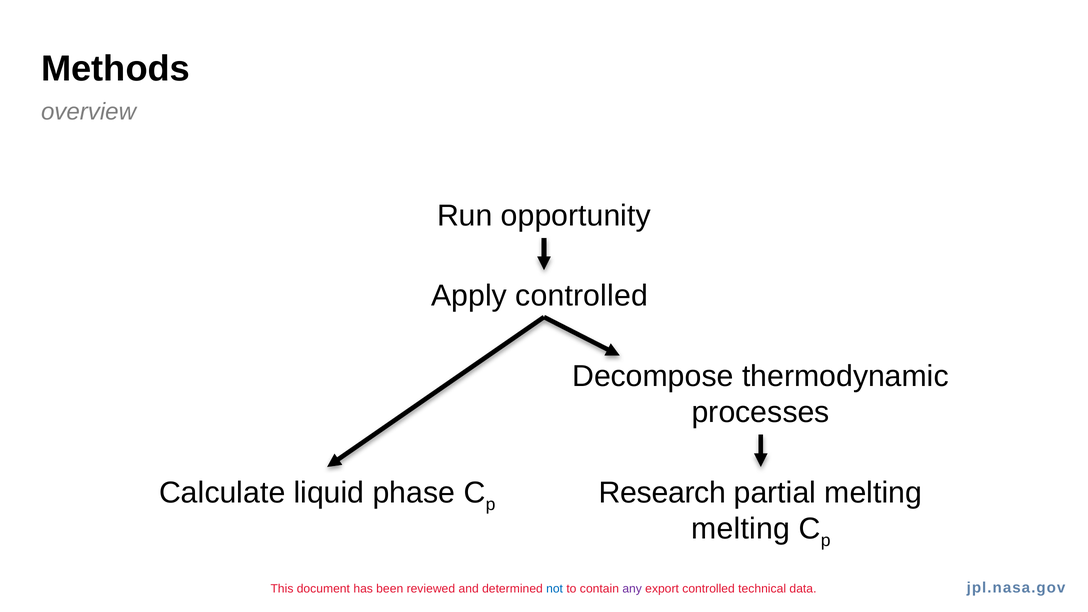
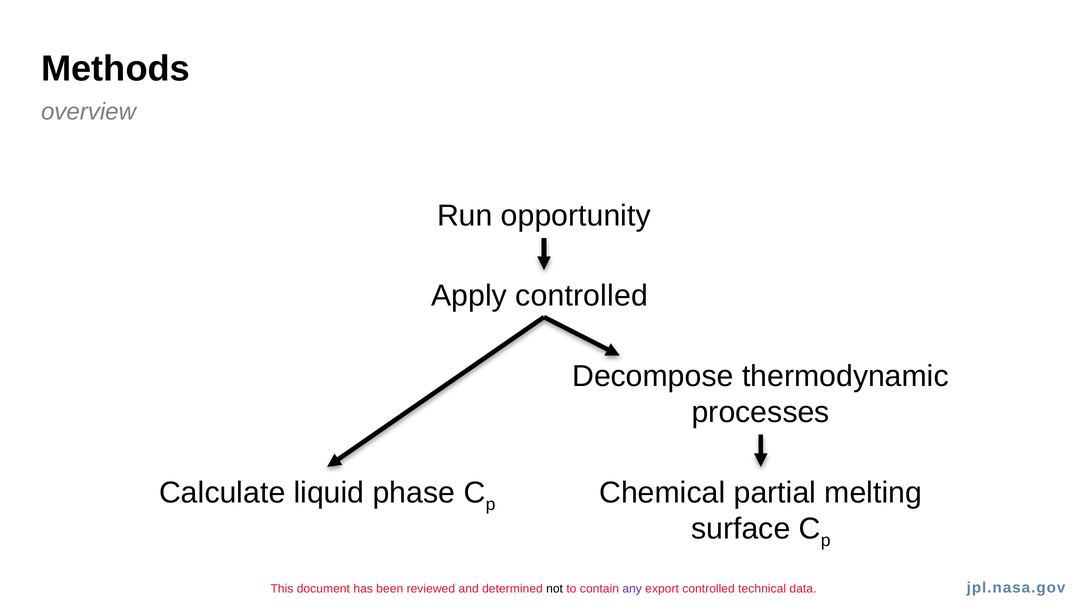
Research: Research -> Chemical (662, 493)
melting: melting -> surface (741, 529)
not colour: blue -> black (555, 589)
